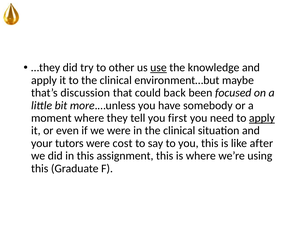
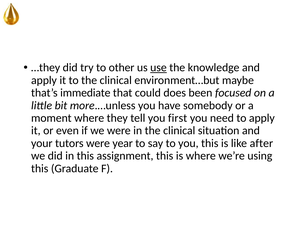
discussion: discussion -> immediate (85, 93)
back: back -> does (175, 93)
apply underline: present -> none (262, 118)
cost: cost -> year (123, 143)
